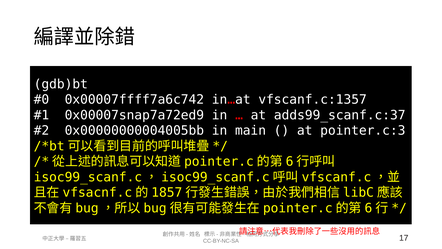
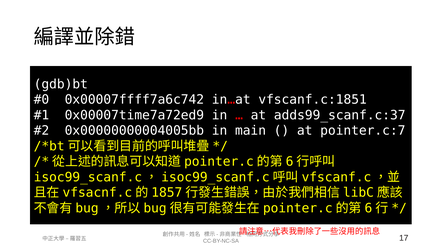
vfscanf.c:1357: vfscanf.c:1357 -> vfscanf.c:1851 (313, 100)
0x00007snap7a72ed9: 0x00007snap7a72ed9 -> 0x00007time7a72ed9 (134, 115)
pointer.c:3: pointer.c:3 -> pointer.c:7 (363, 130)
